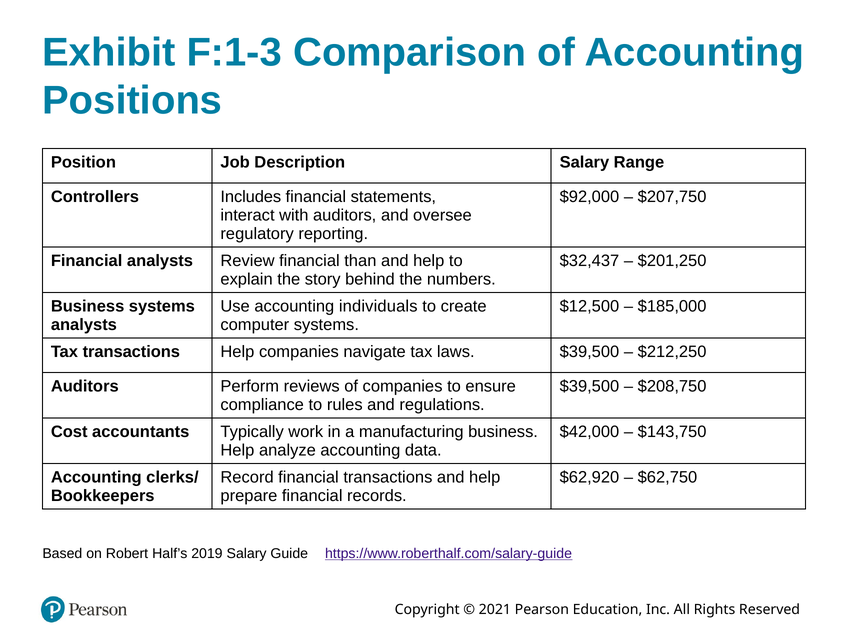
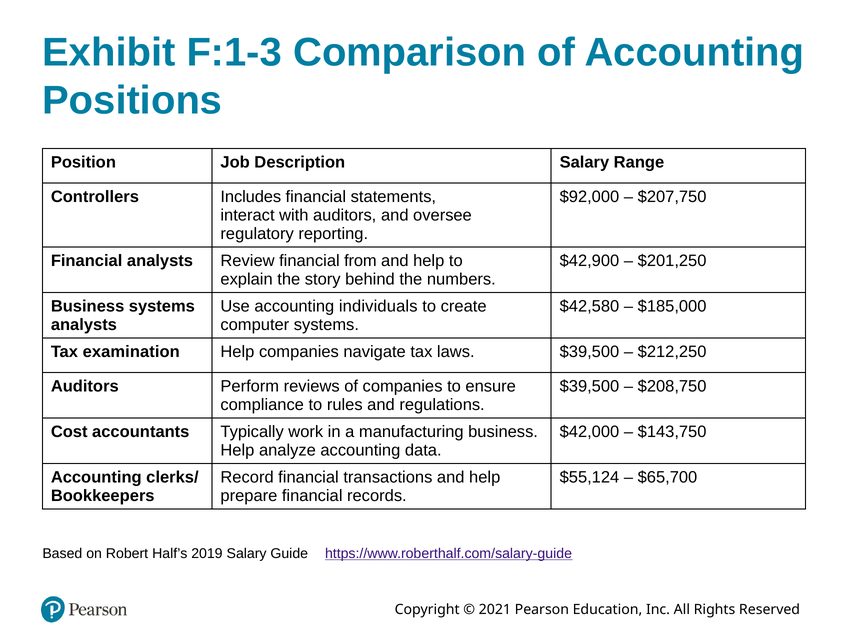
than: than -> from (360, 261)
$32,437: $32,437 -> $42,900 (589, 261)
$12,500: $12,500 -> $42,580 (589, 306)
Tax transactions: transactions -> examination (131, 352)
$62,920: $62,920 -> $55,124 (589, 477)
$62,750: $62,750 -> $65,700 (667, 477)
